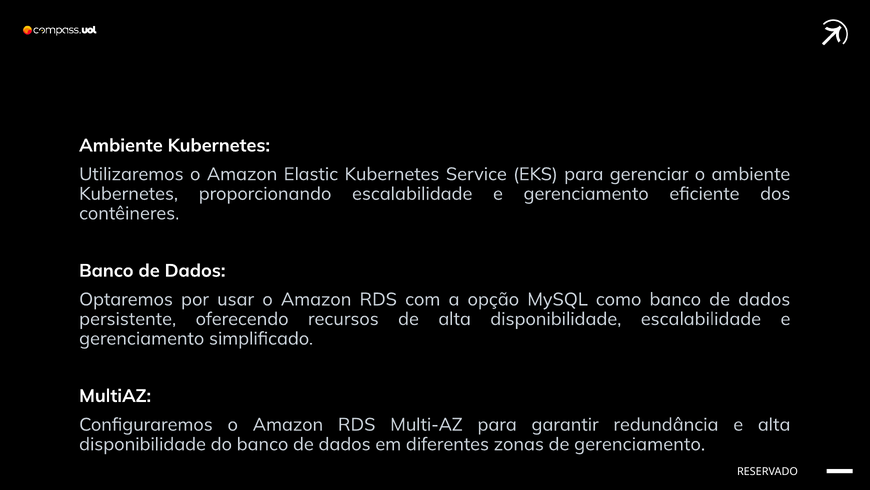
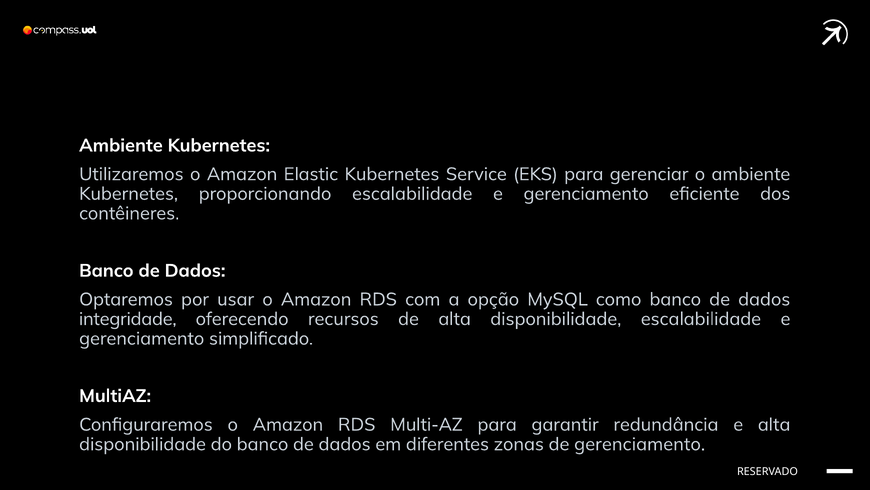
persistente: persistente -> integridade (128, 319)
